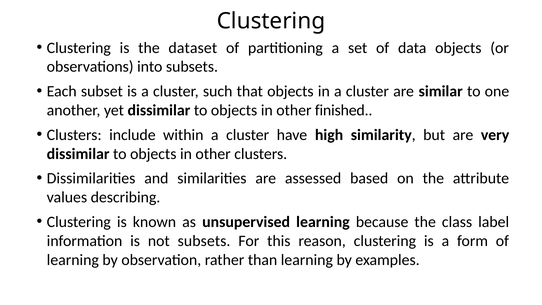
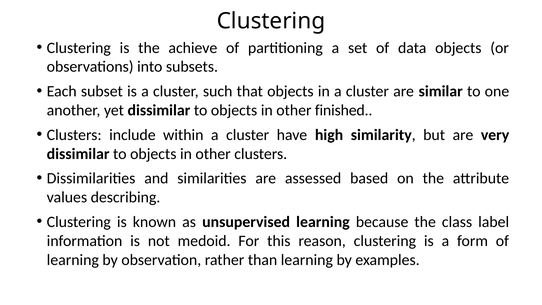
dataset: dataset -> achieve (193, 48)
not subsets: subsets -> medoid (204, 241)
